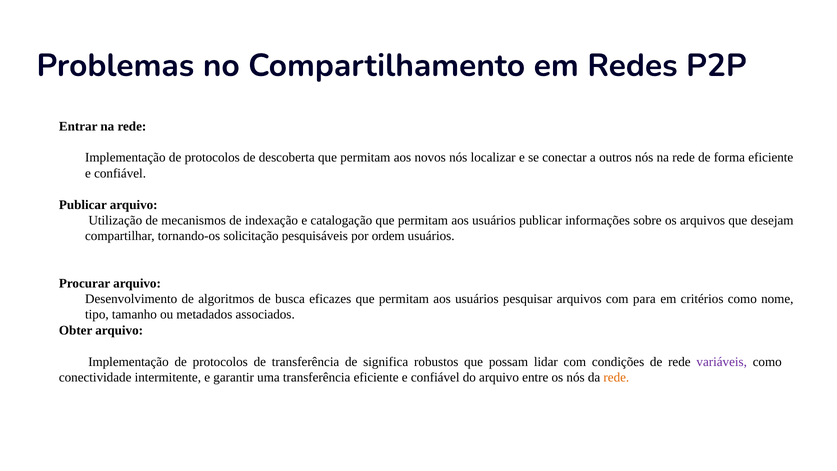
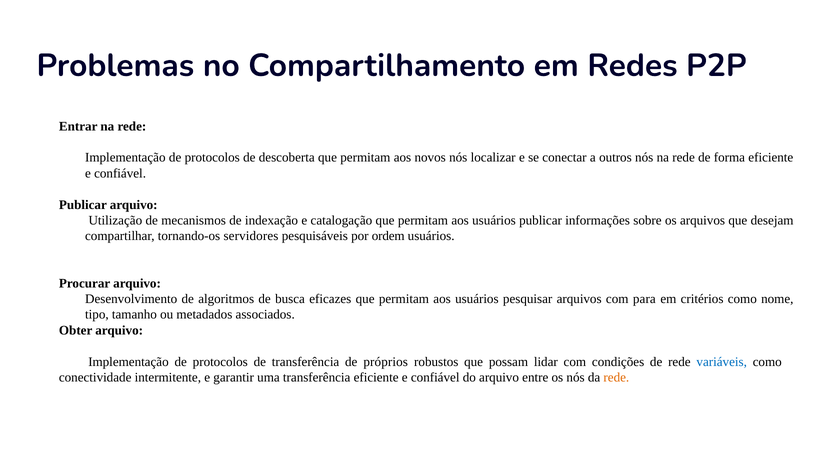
solicitação: solicitação -> servidores (251, 236)
significa: significa -> próprios (386, 362)
variáveis colour: purple -> blue (722, 362)
